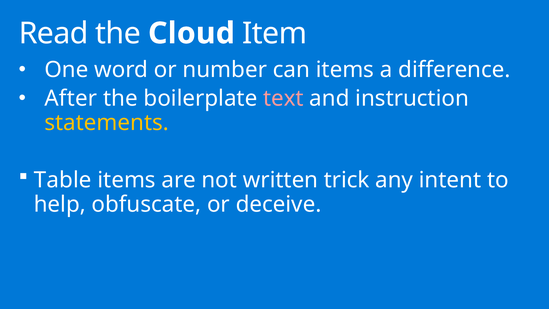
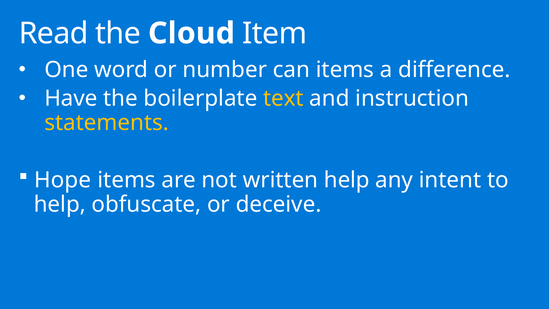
After: After -> Have (71, 98)
text colour: pink -> yellow (283, 98)
Table: Table -> Hope (63, 180)
written trick: trick -> help (347, 180)
